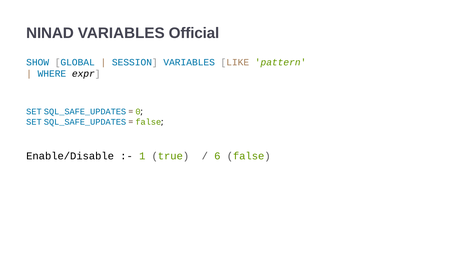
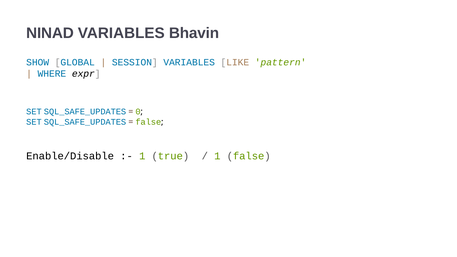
Official: Official -> Bhavin (194, 33)
6: 6 -> 1 (217, 156)
